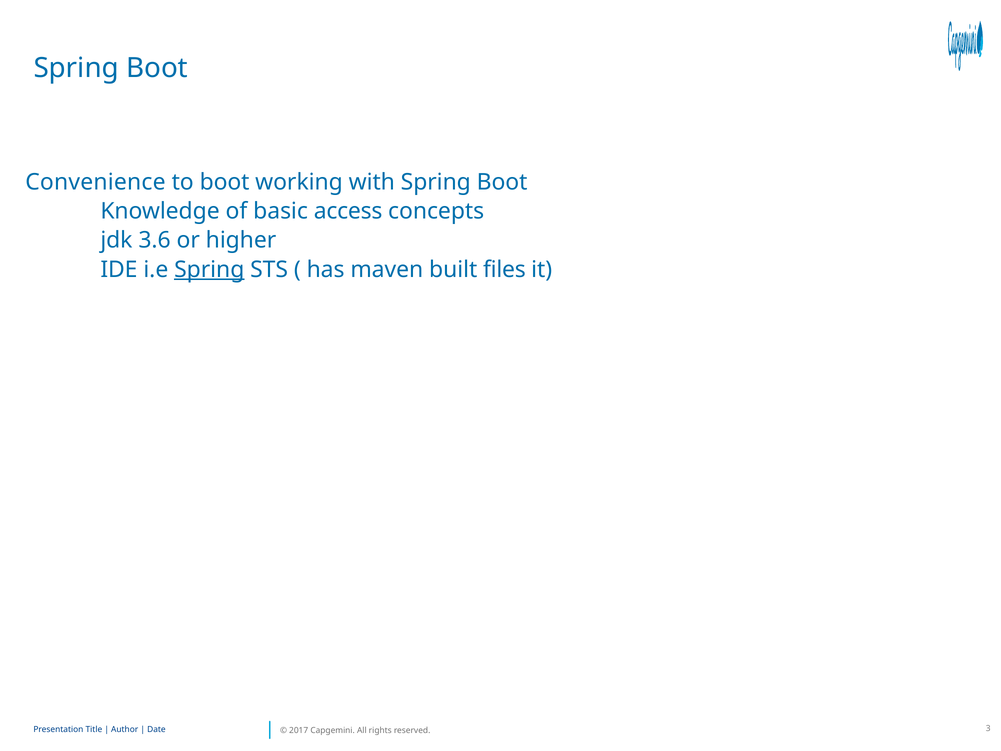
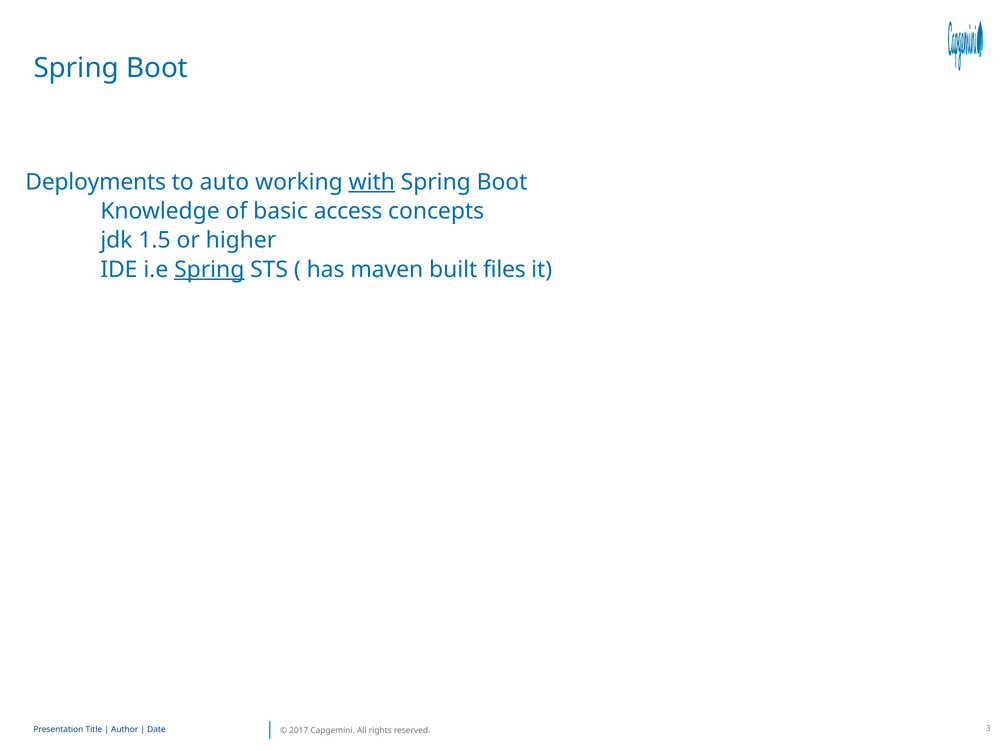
Convenience: Convenience -> Deployments (96, 182)
to boot: boot -> auto (224, 182)
with underline: none -> present (372, 182)
3.6: 3.6 -> 1.5 (155, 240)
